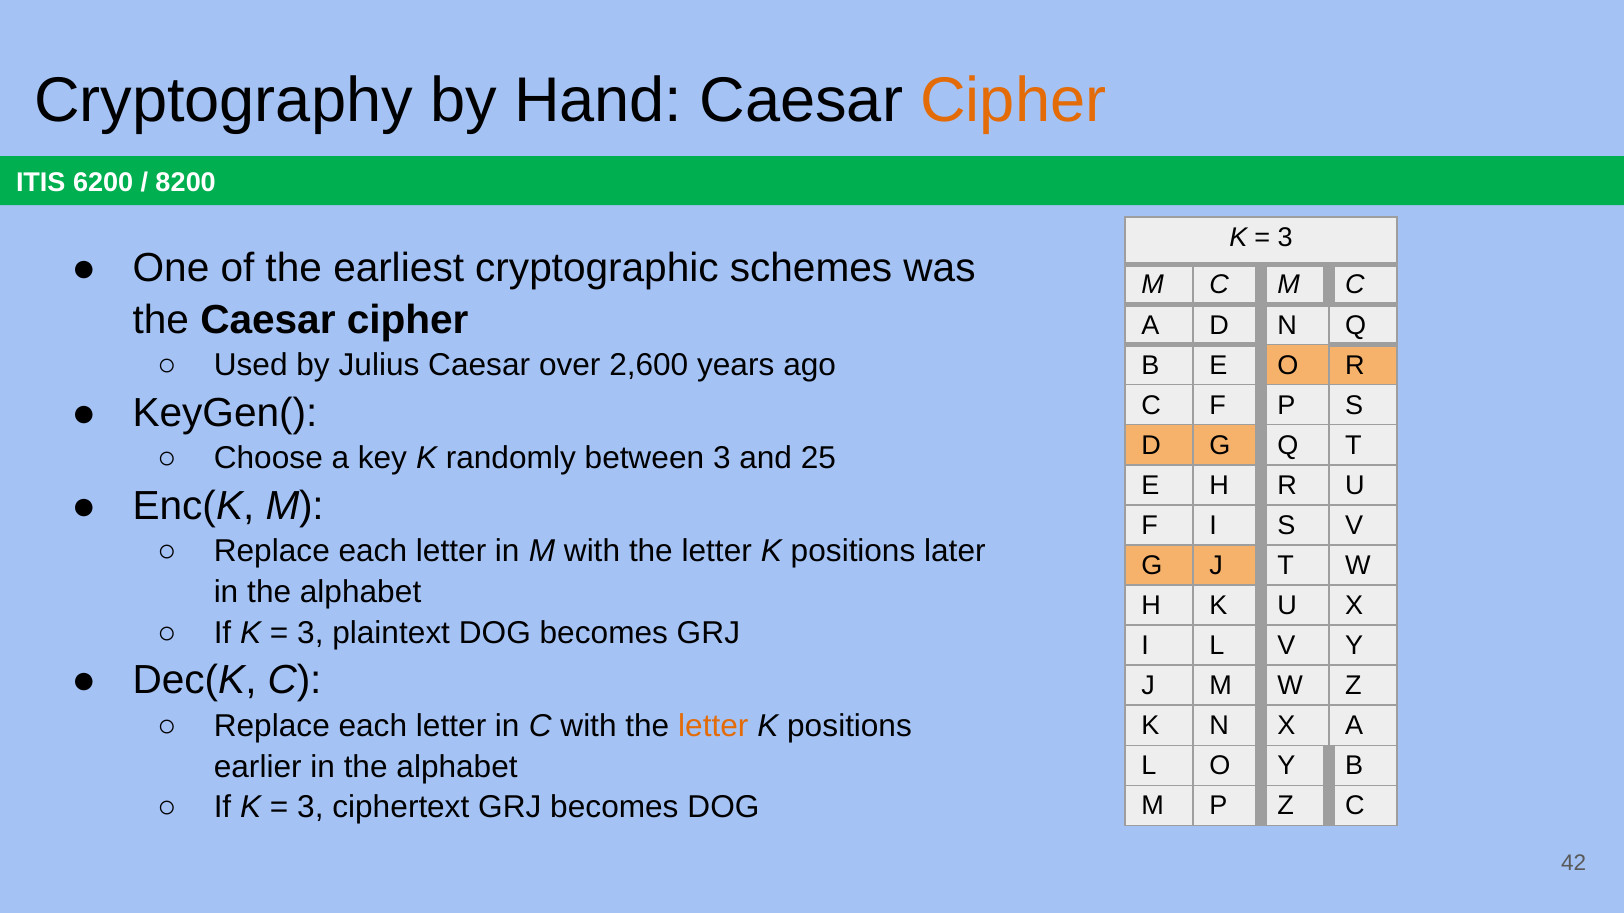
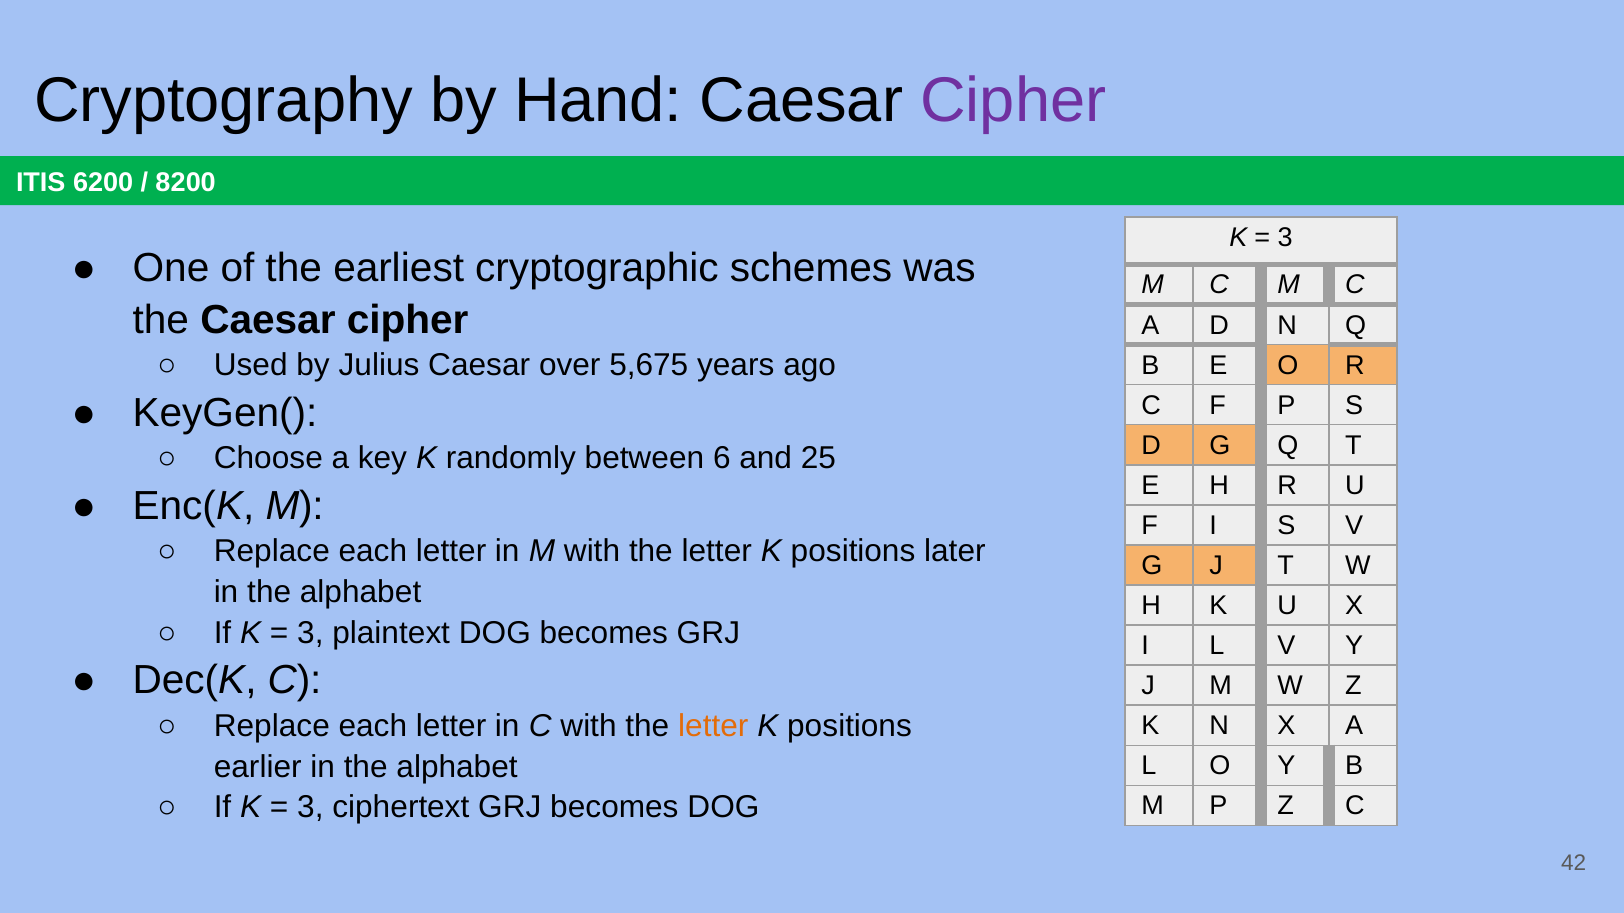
Cipher colour: orange -> purple (1013, 101)
2,600: 2,600 -> 5,675 (649, 366)
between 3: 3 -> 6 (722, 459)
